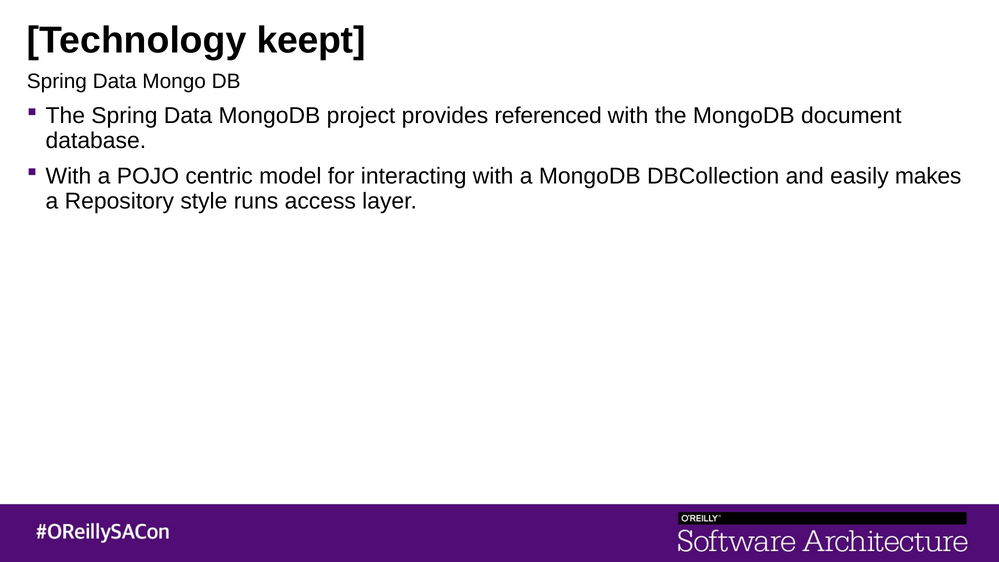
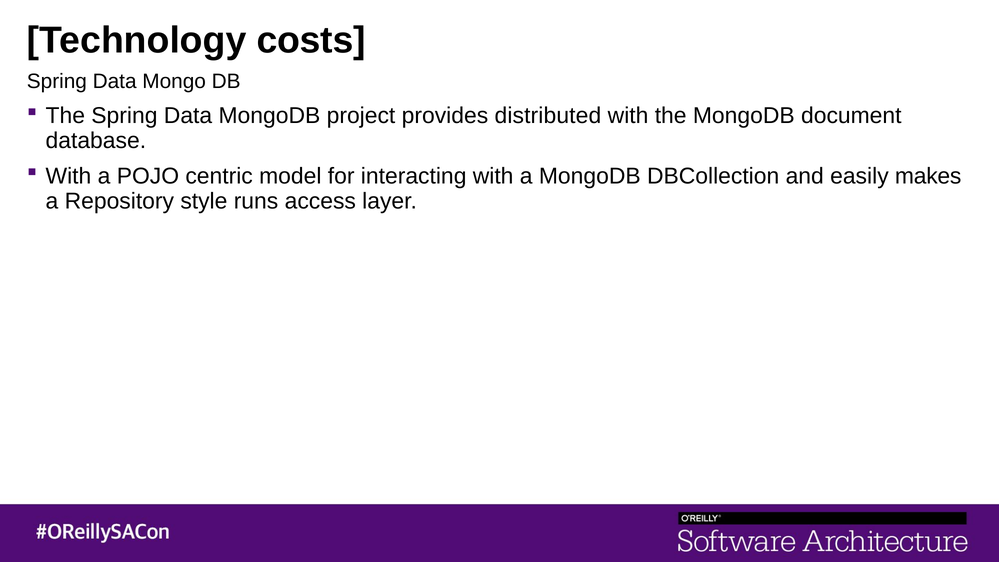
keept: keept -> costs (311, 40)
referenced: referenced -> distributed (548, 116)
